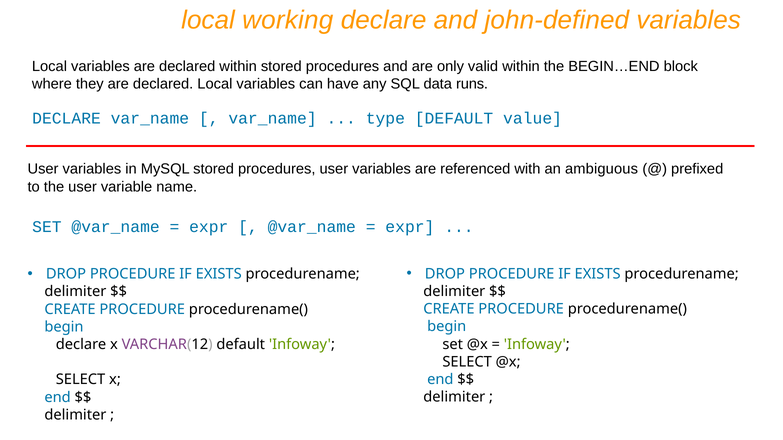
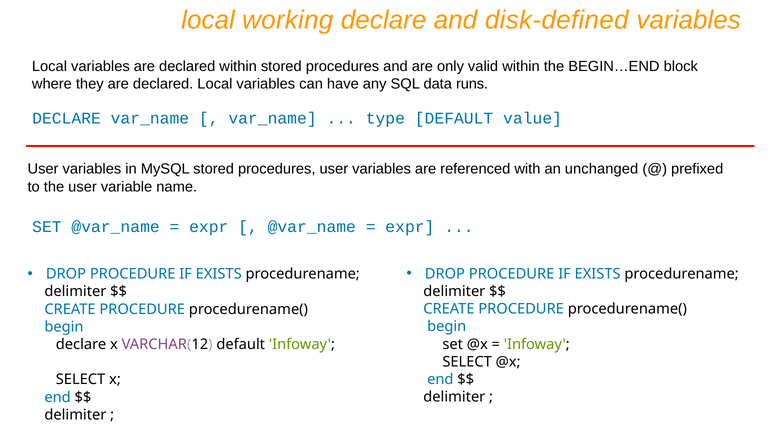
john-defined: john-defined -> disk-defined (557, 20)
ambiguous: ambiguous -> unchanged (602, 169)
